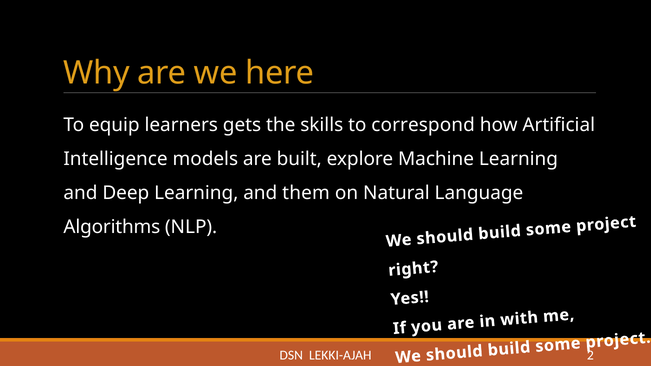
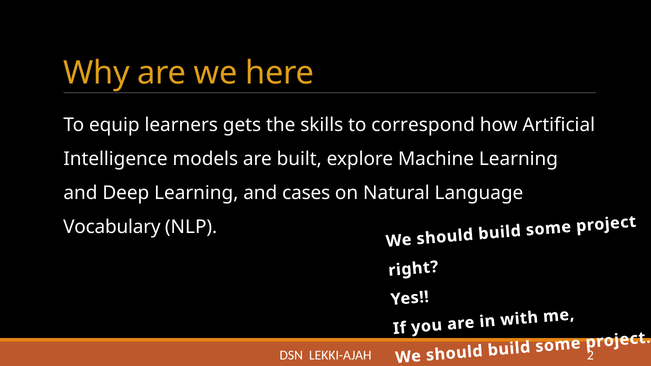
them: them -> cases (306, 193)
Algorithms: Algorithms -> Vocabulary (112, 227)
